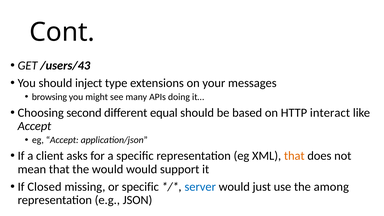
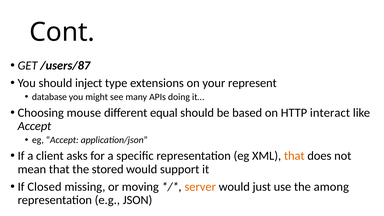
/users/43: /users/43 -> /users/87 (65, 66)
messages: messages -> represent (252, 83)
browsing: browsing -> database (49, 97)
second: second -> mouse (84, 113)
the would: would -> stored (108, 169)
or specific: specific -> moving (140, 187)
server colour: blue -> orange (200, 187)
